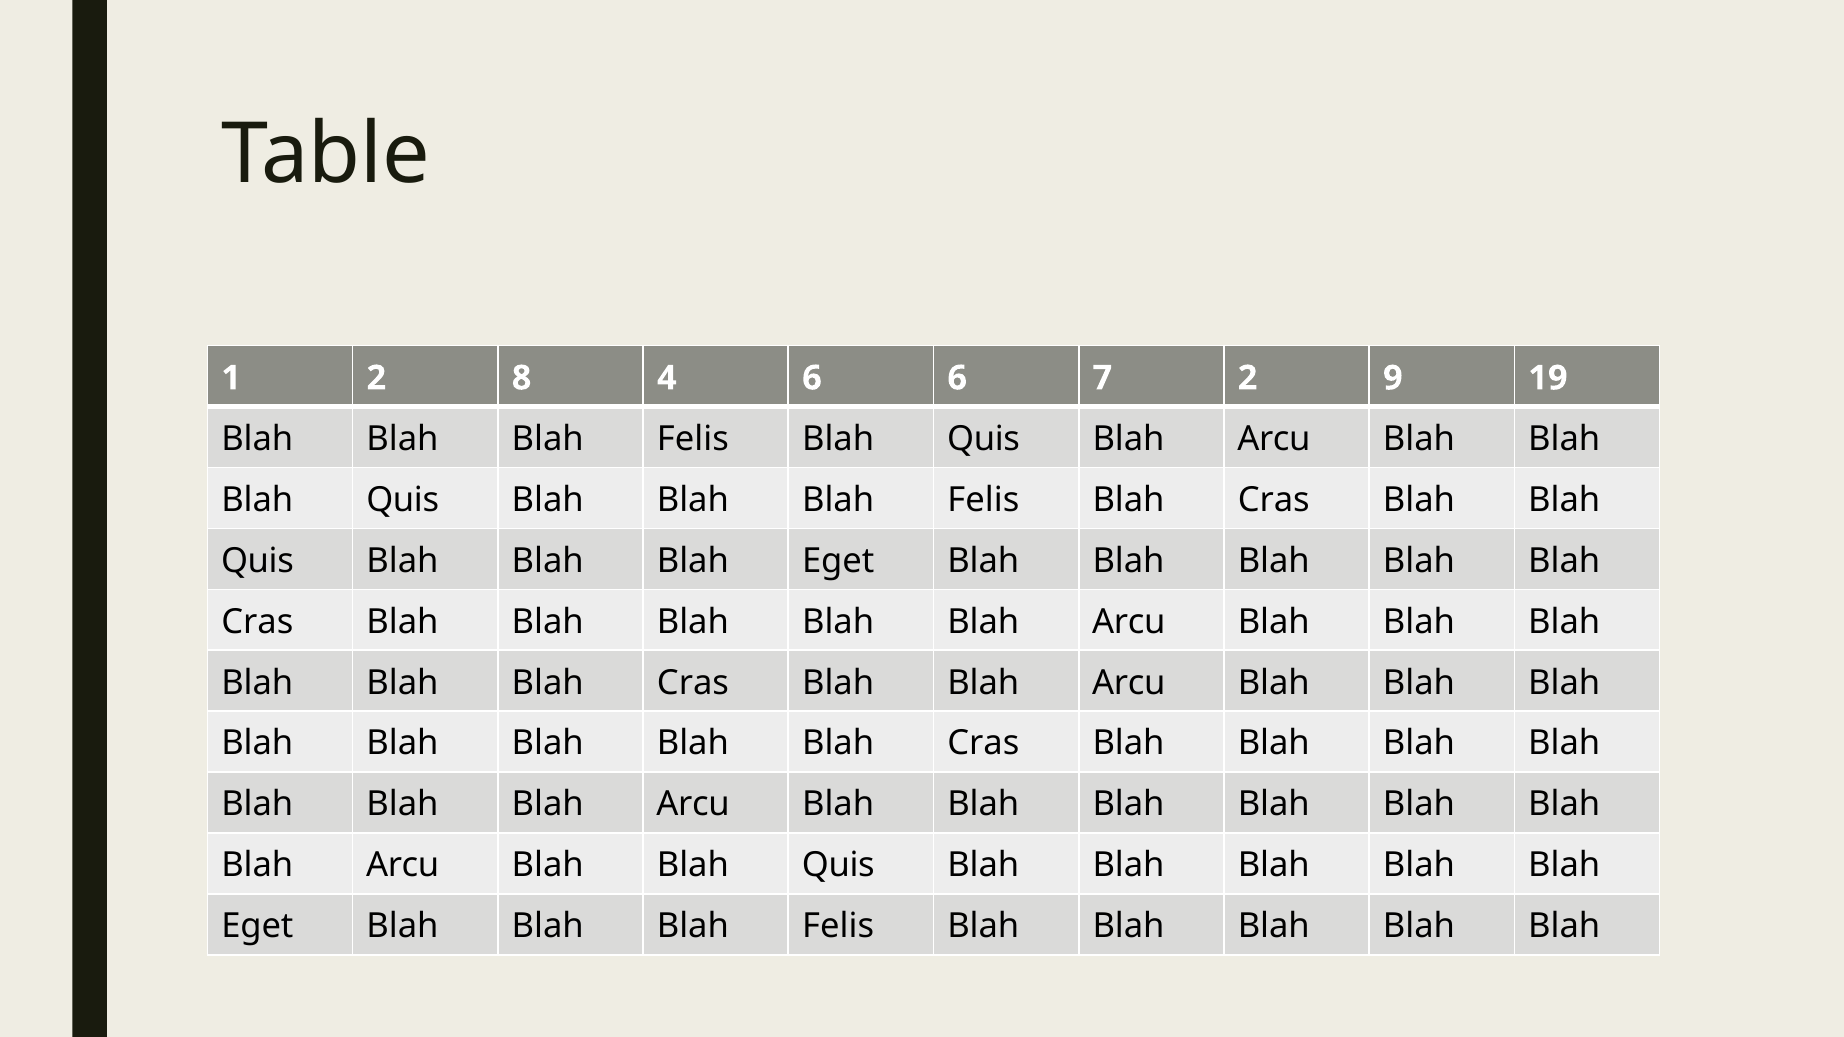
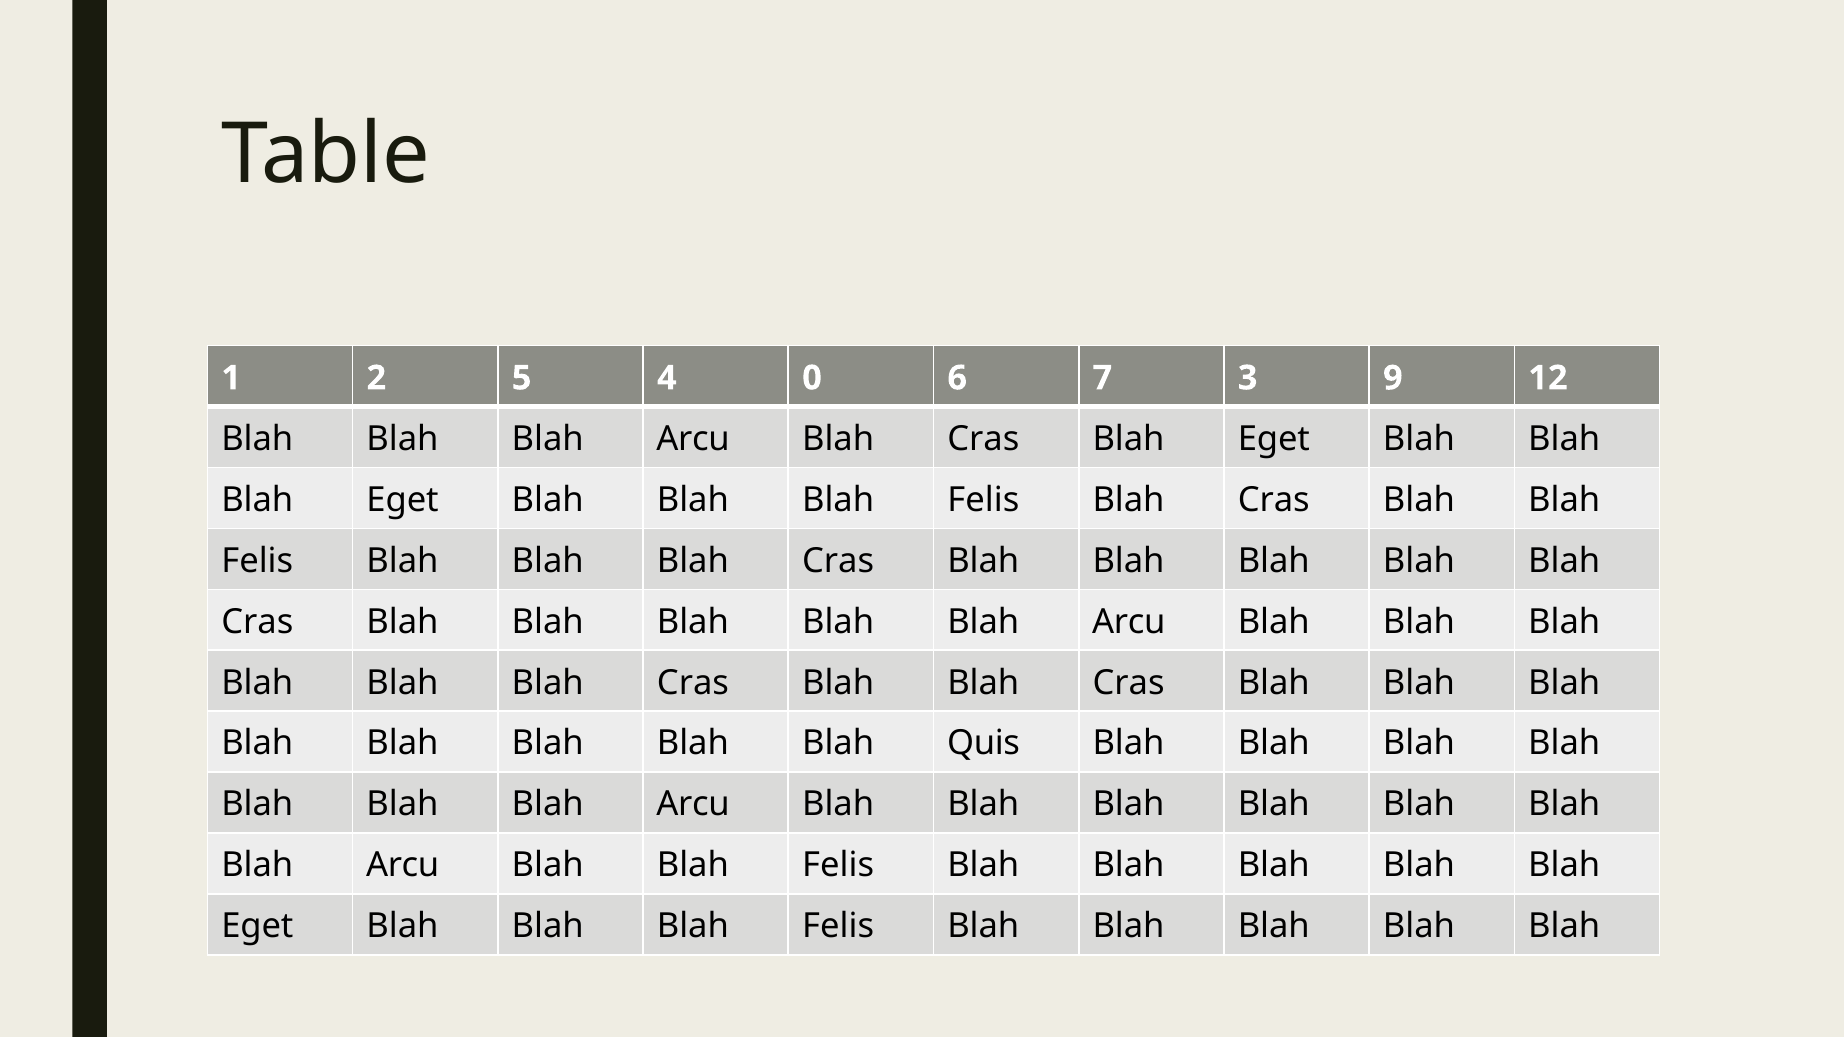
8: 8 -> 5 (522, 378)
4 6: 6 -> 0 (812, 378)
7 2: 2 -> 3 (1248, 378)
19: 19 -> 12 (1548, 378)
Felis: Felis -> Arcu (693, 439)
Quis: Quis -> Cras (983, 439)
Arcu: Arcu -> Eget (1274, 439)
Quis: Quis -> Eget (403, 500)
Quis: Quis -> Felis (257, 561)
Eget: Eget -> Cras (838, 561)
Arcu: Arcu -> Cras (1129, 683)
Cras: Cras -> Quis (984, 744)
Quis: Quis -> Felis (838, 866)
